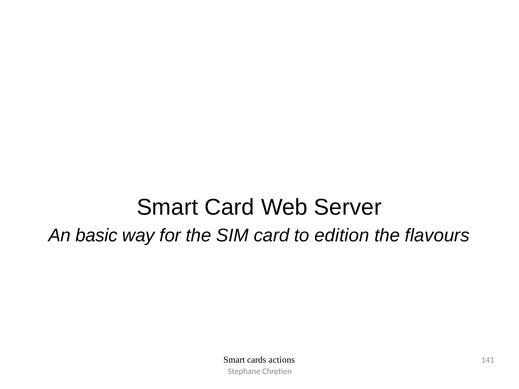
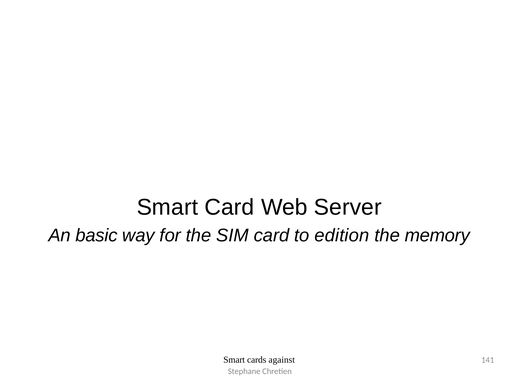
flavours: flavours -> memory (437, 235)
actions: actions -> against (282, 360)
